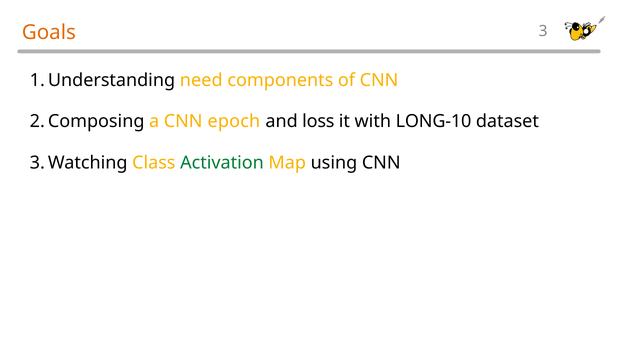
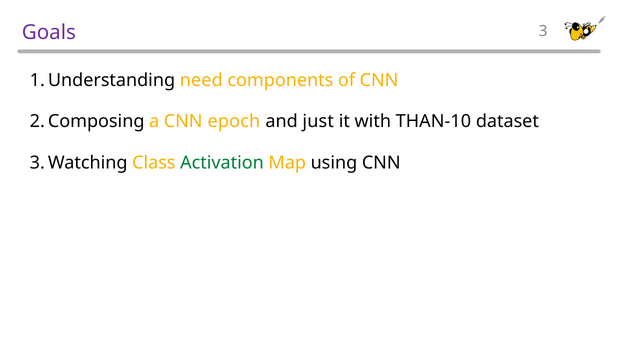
Goals colour: orange -> purple (49, 33)
loss: loss -> just (318, 122)
LONG-10: LONG-10 -> THAN-10 (433, 122)
